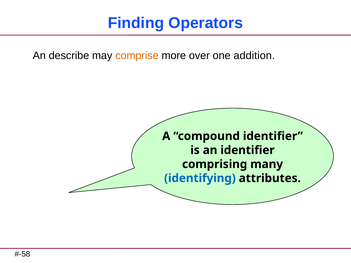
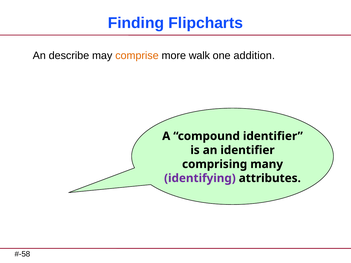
Operators: Operators -> Flipcharts (206, 23)
over: over -> walk (199, 56)
identifying colour: blue -> purple (200, 178)
